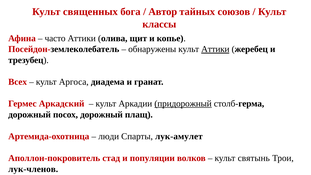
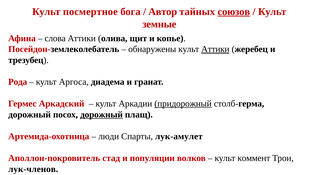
священных: священных -> посмертное (90, 12)
союзов underline: none -> present (234, 12)
классы: классы -> земные (159, 24)
часто: часто -> слова (55, 38)
Всех: Всех -> Рода (18, 82)
дорожный underline: none -> present (101, 115)
святынь: святынь -> коммент (254, 158)
